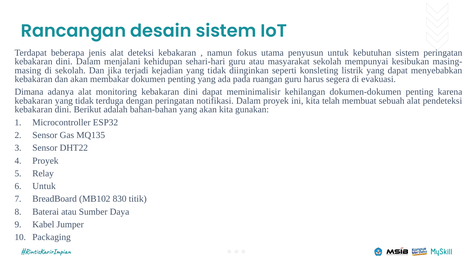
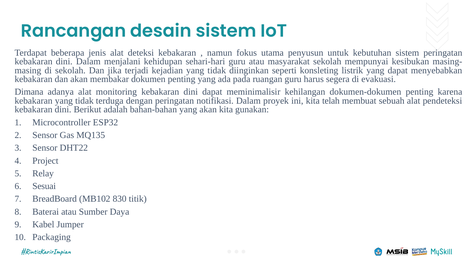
Proyek: Proyek -> Project (45, 161)
Untuk: Untuk -> Sesuai (44, 186)
